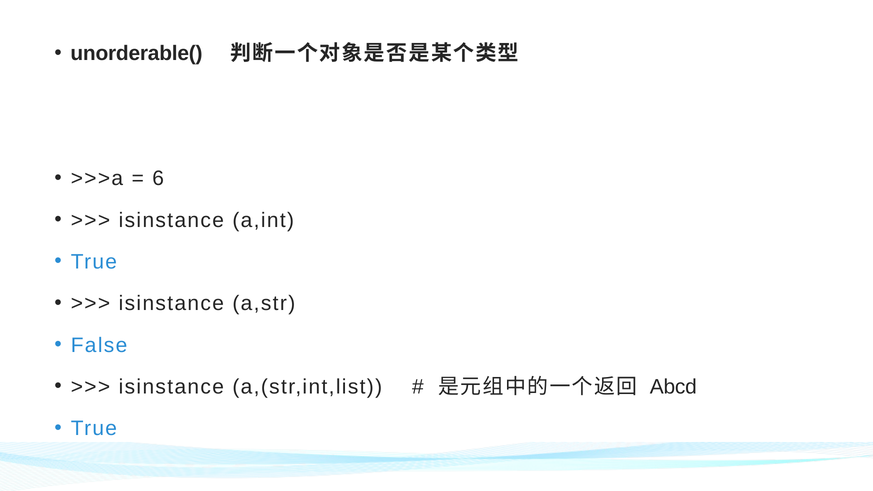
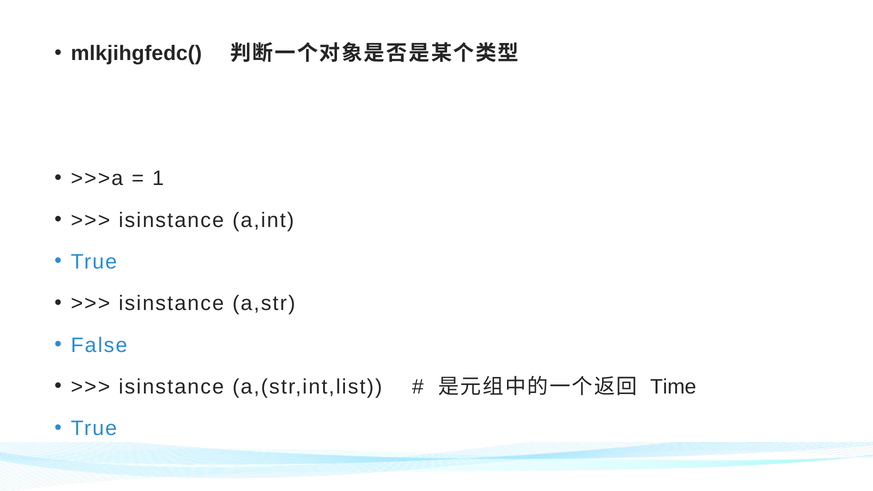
unorderable(: unorderable( -> mlkjihgfedc( (136, 53)
6: 6 -> 1 (158, 178)
Abcd: Abcd -> Time (673, 387)
